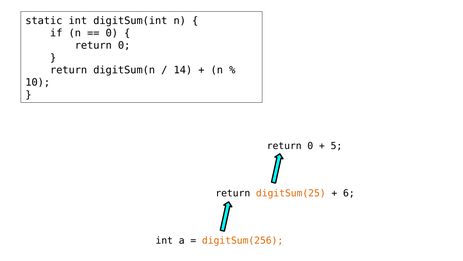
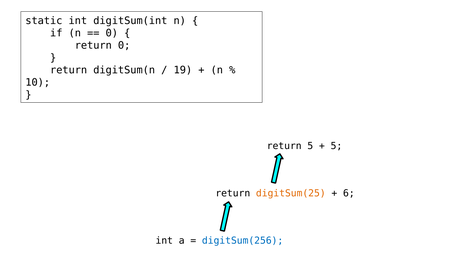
14: 14 -> 19 (183, 70)
0: 0 -> 5 (310, 146)
digitSum(256 colour: orange -> blue (243, 240)
